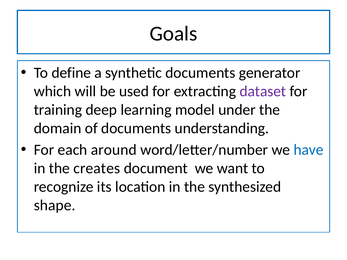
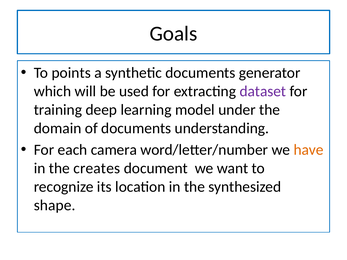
define: define -> points (71, 73)
around: around -> camera (114, 150)
have colour: blue -> orange (309, 150)
